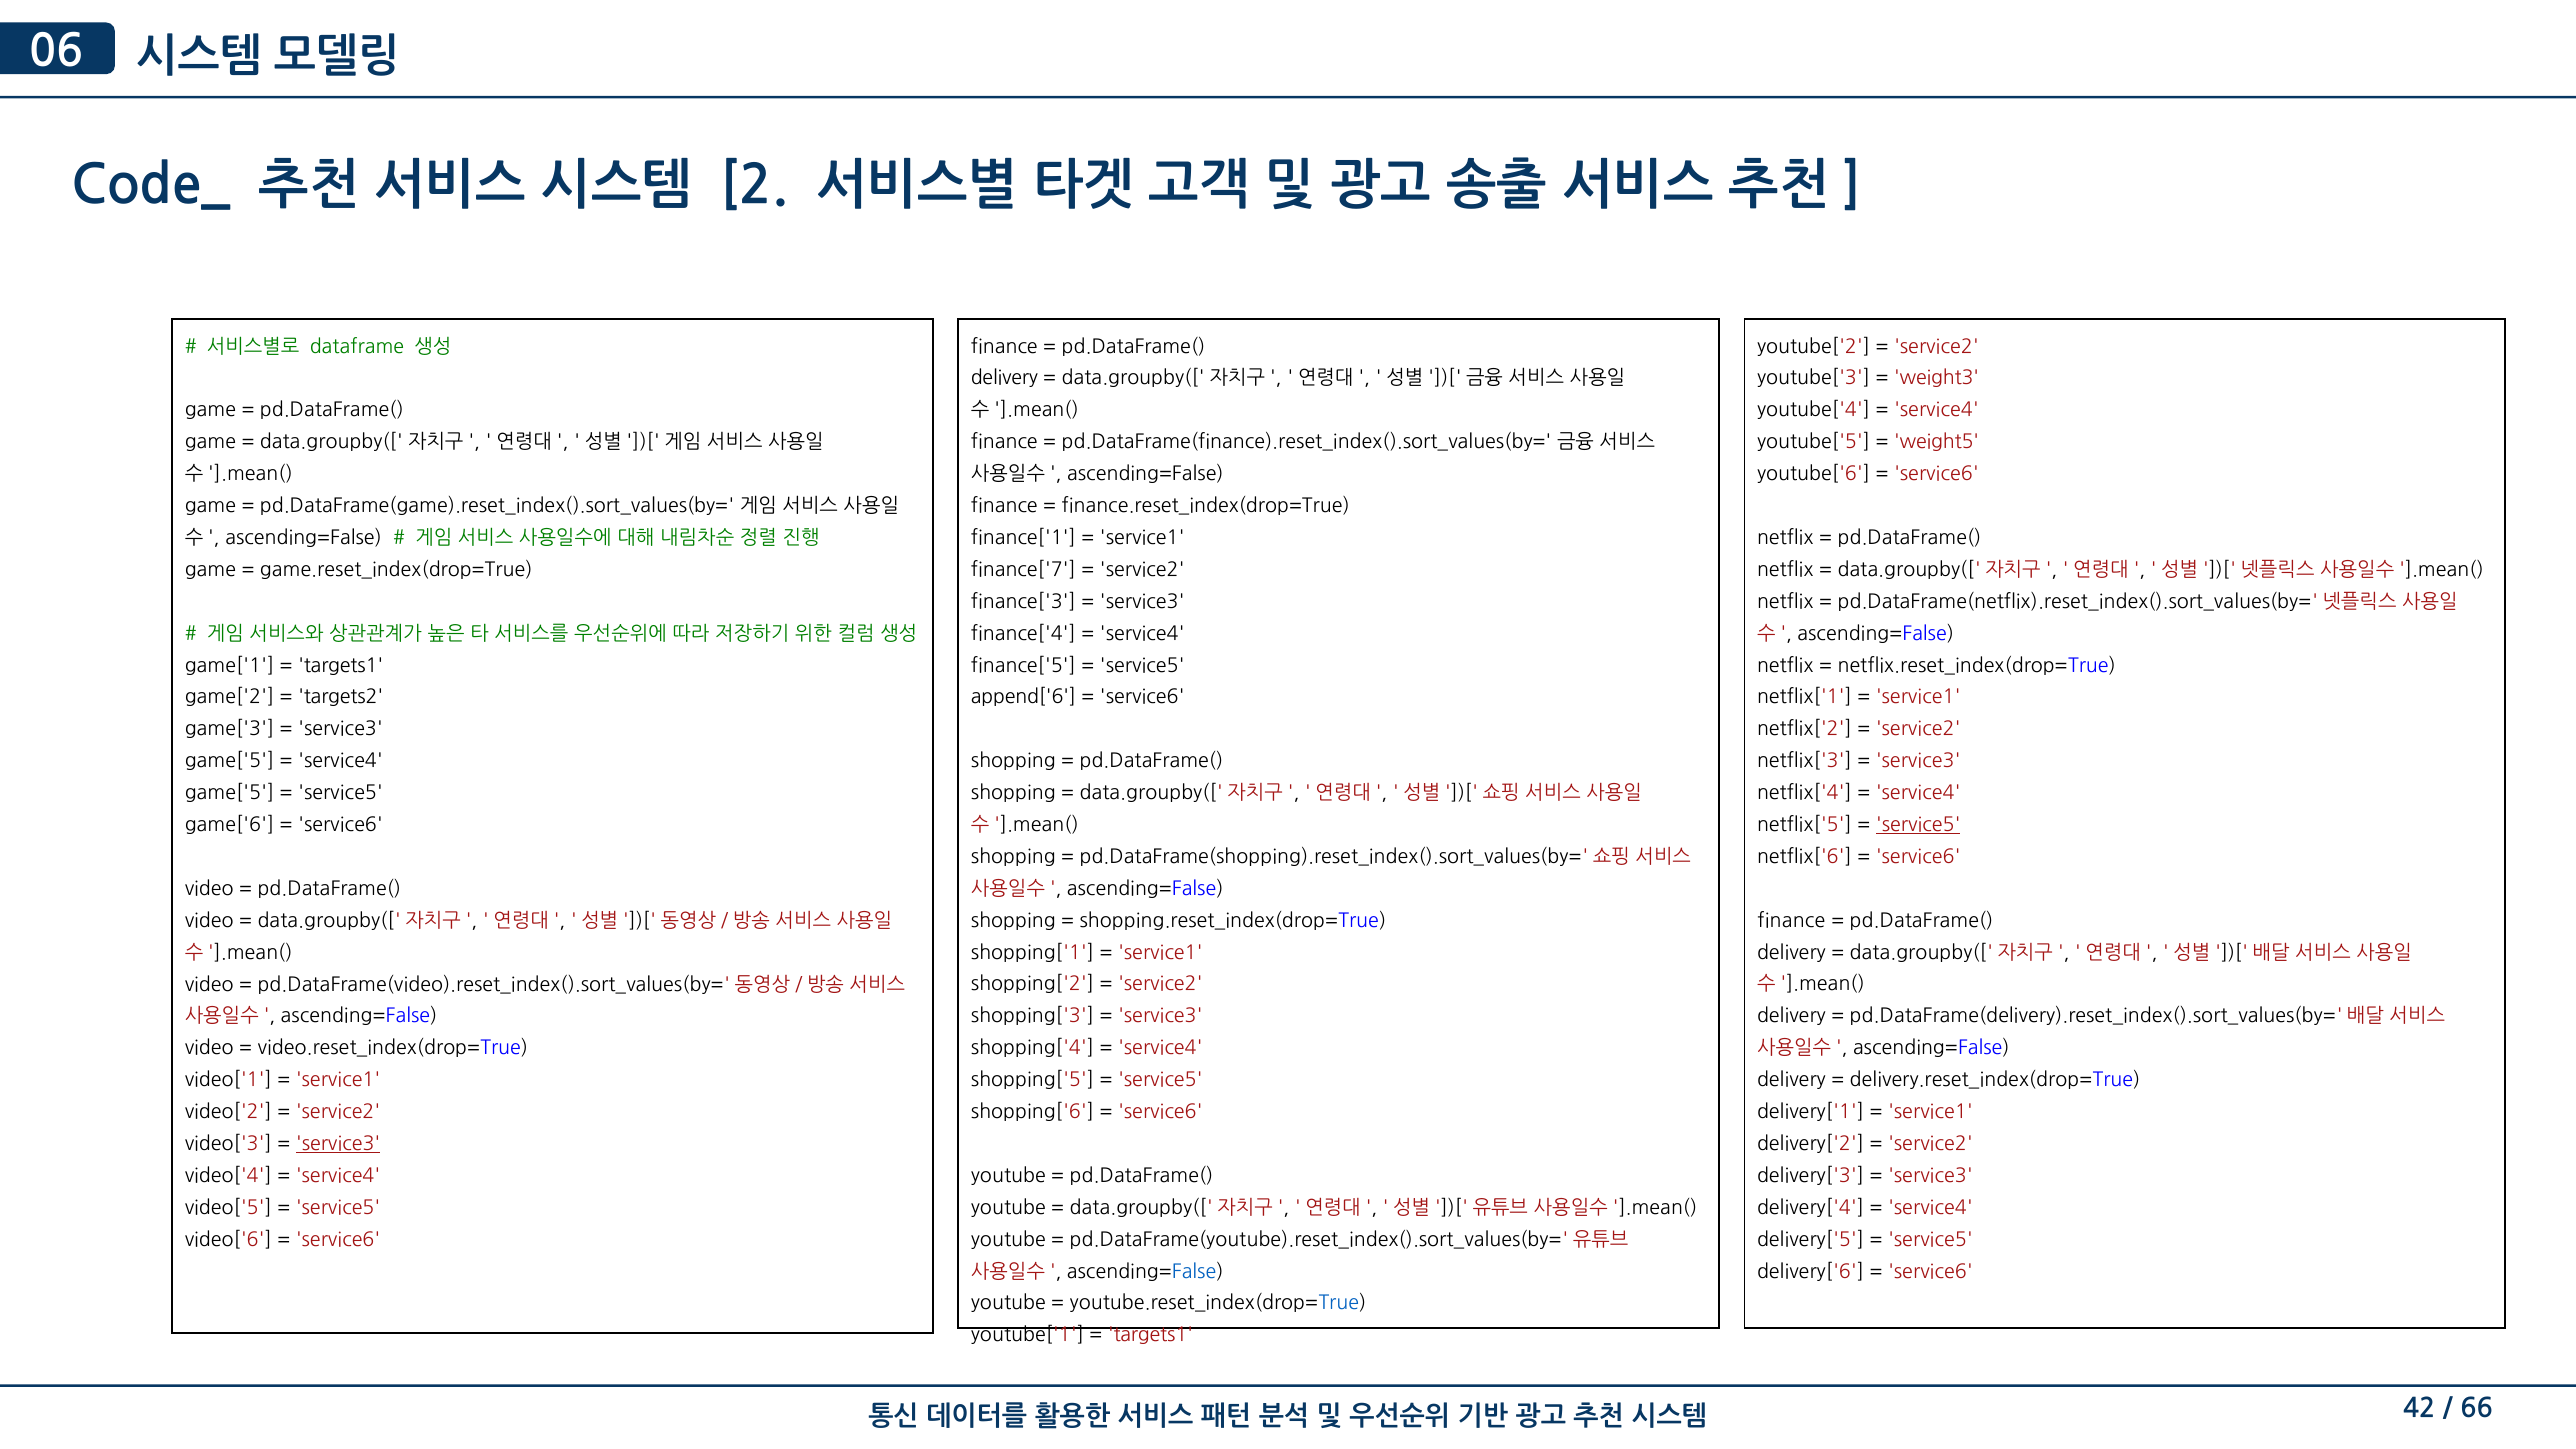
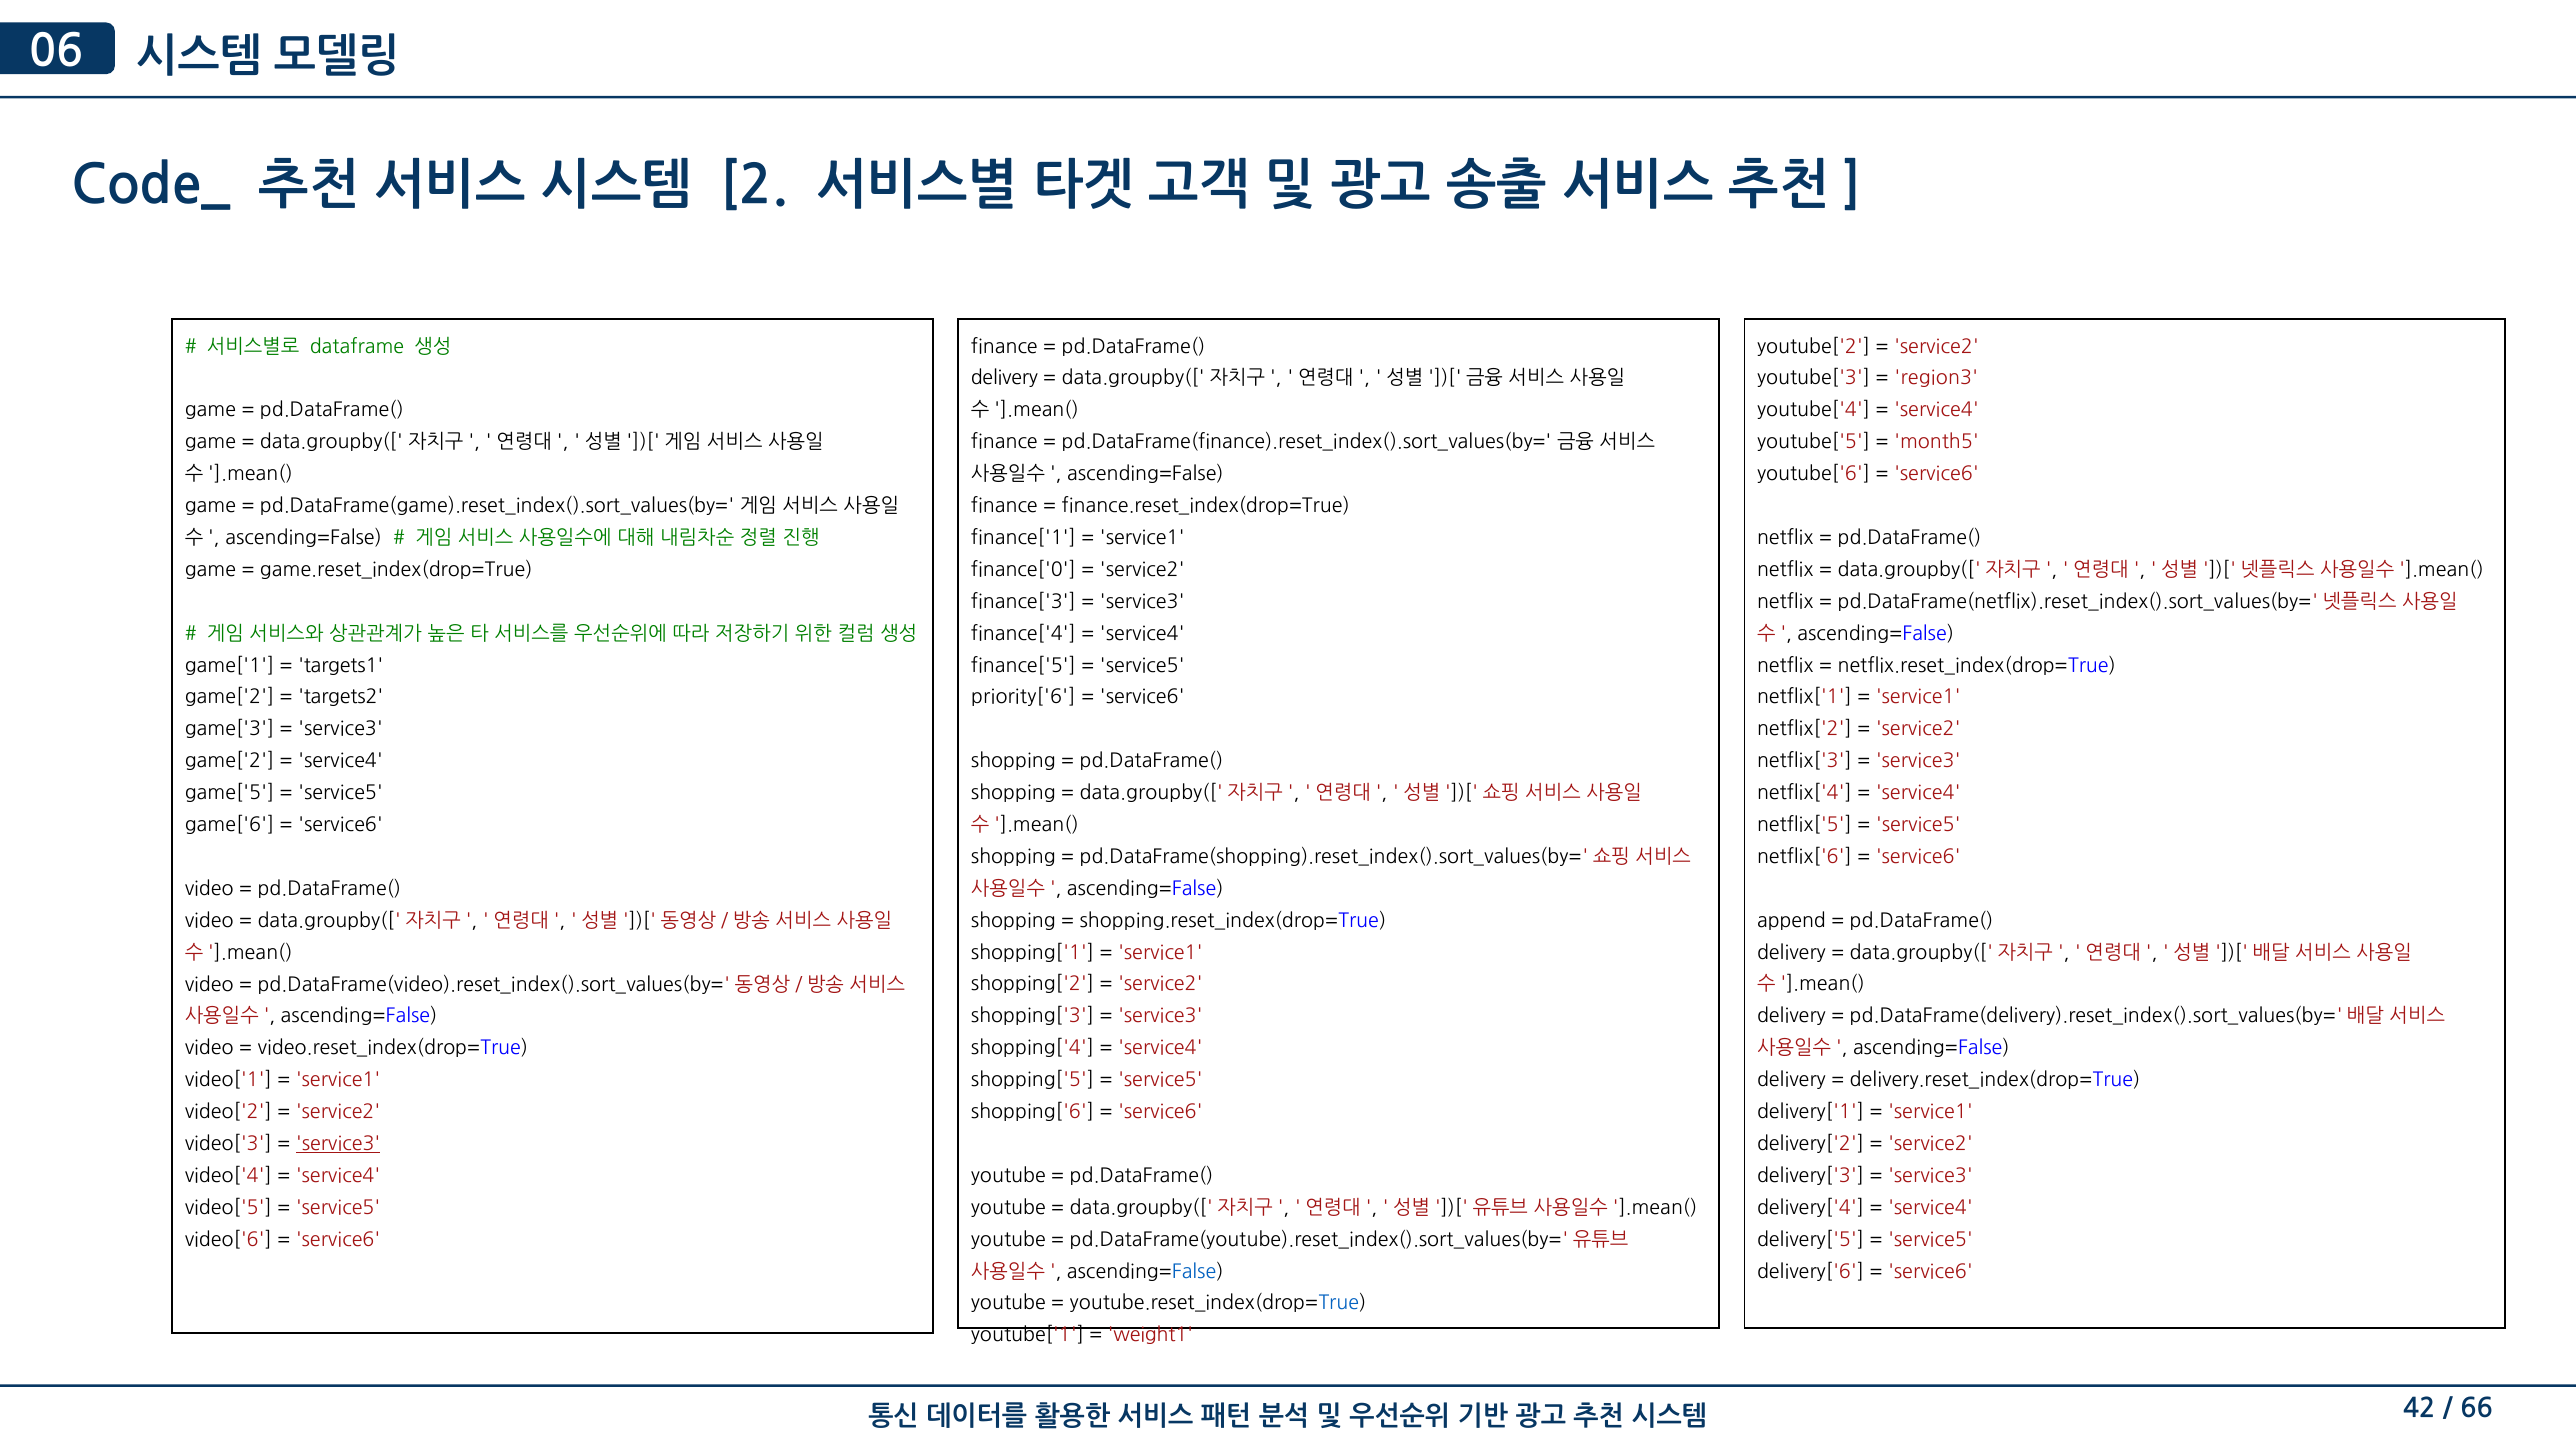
weight3: weight3 -> region3 (1936, 378)
weight5: weight5 -> month5 (1936, 442)
finance['7: finance['7 -> finance['0 (1023, 570)
append['6: append['6 -> priority['6 (1023, 697)
game['5: game['5 -> game['2 (230, 761)
service5 underline: present -> none (1918, 825)
finance: finance -> append (1792, 921)
targets1: targets1 -> weight1 (1150, 1335)
